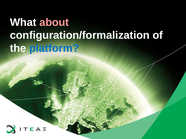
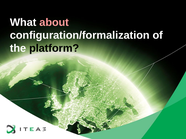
platform colour: blue -> black (54, 48)
